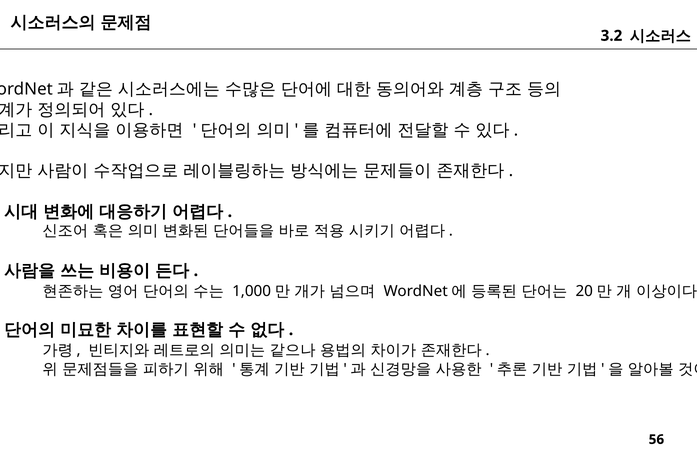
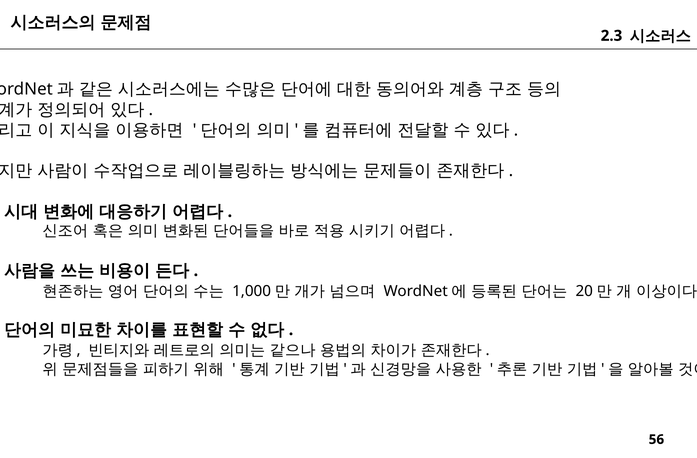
3.2: 3.2 -> 2.3 (611, 36)
